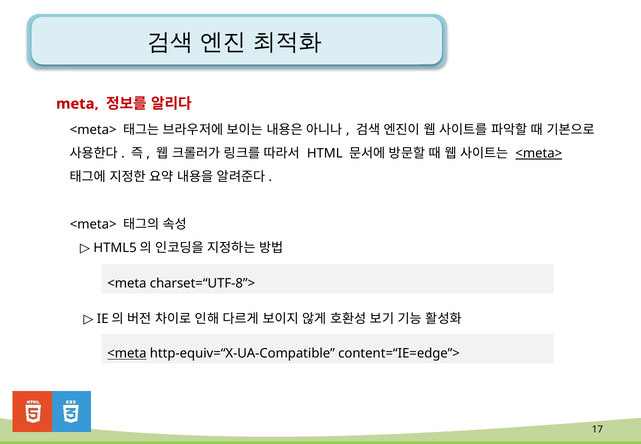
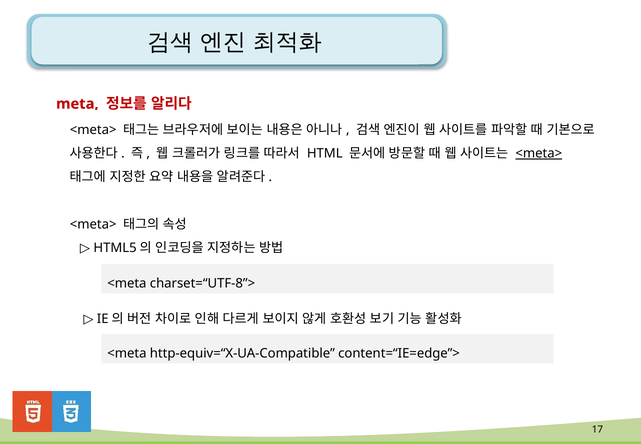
<meta underline: present -> none (127, 353)
